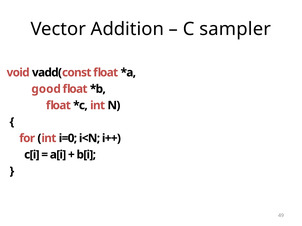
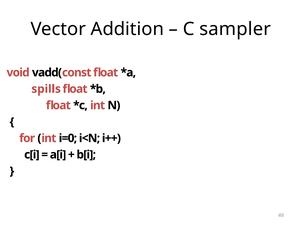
good: good -> spills (46, 89)
